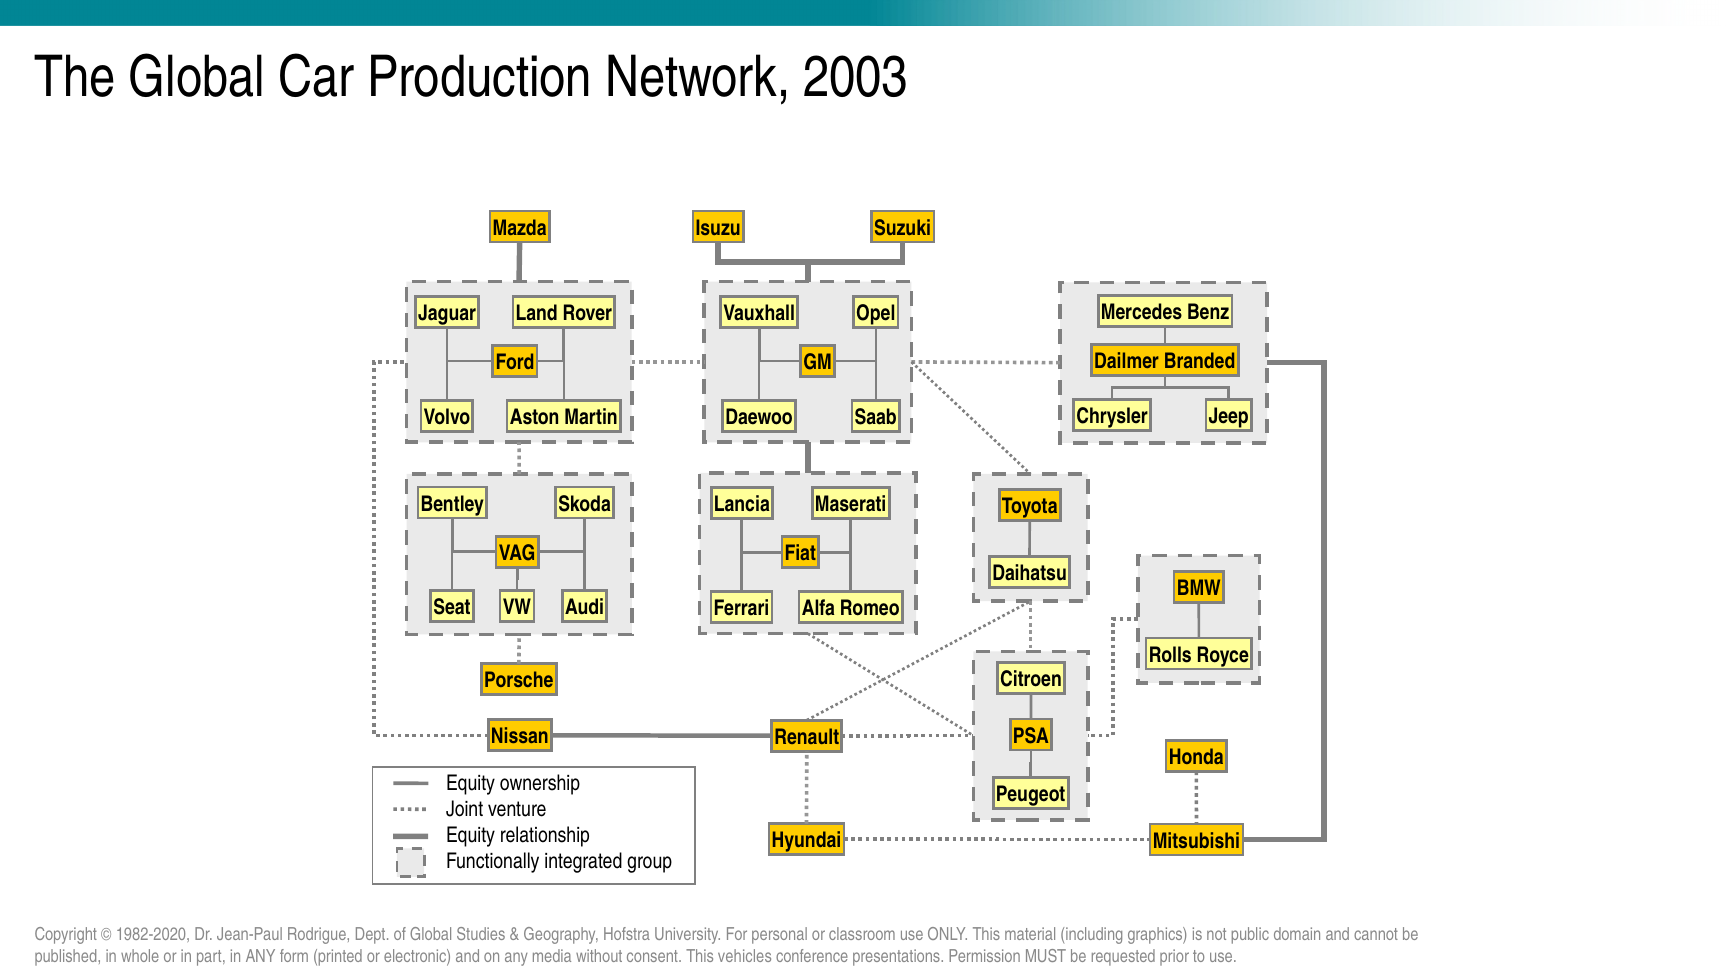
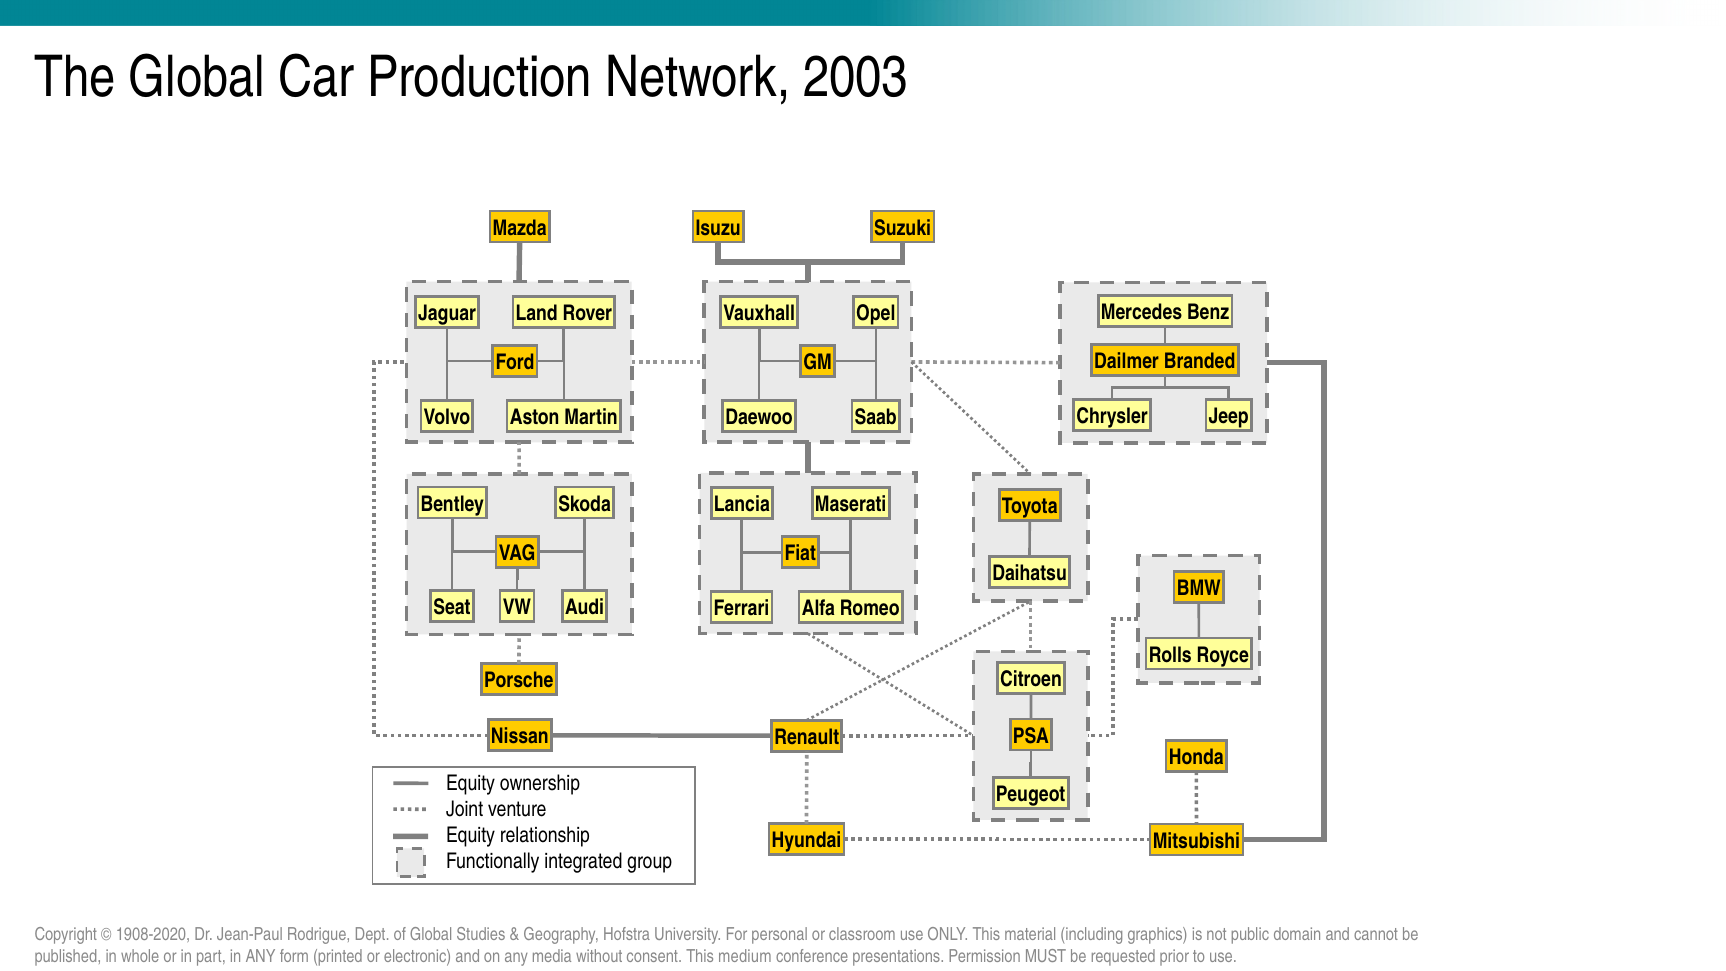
1982-2020: 1982-2020 -> 1908-2020 (153, 935)
vehicles: vehicles -> medium (745, 956)
